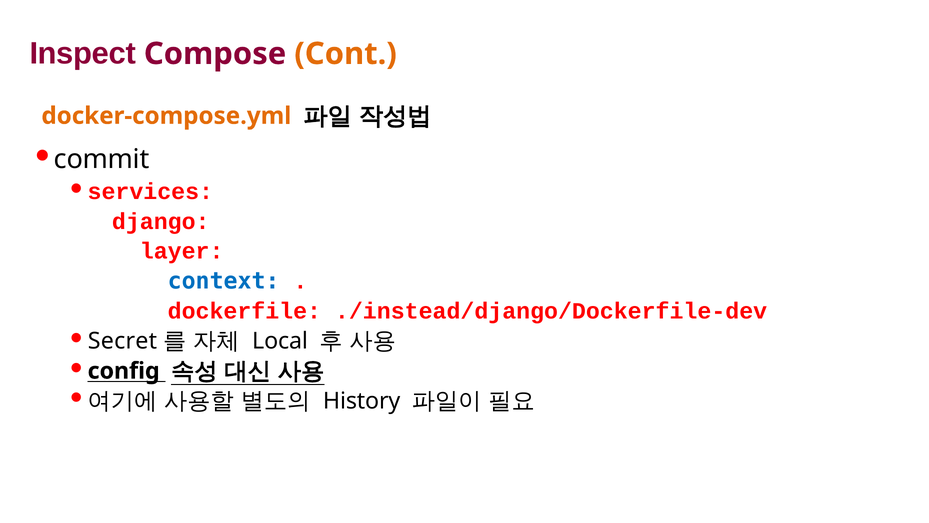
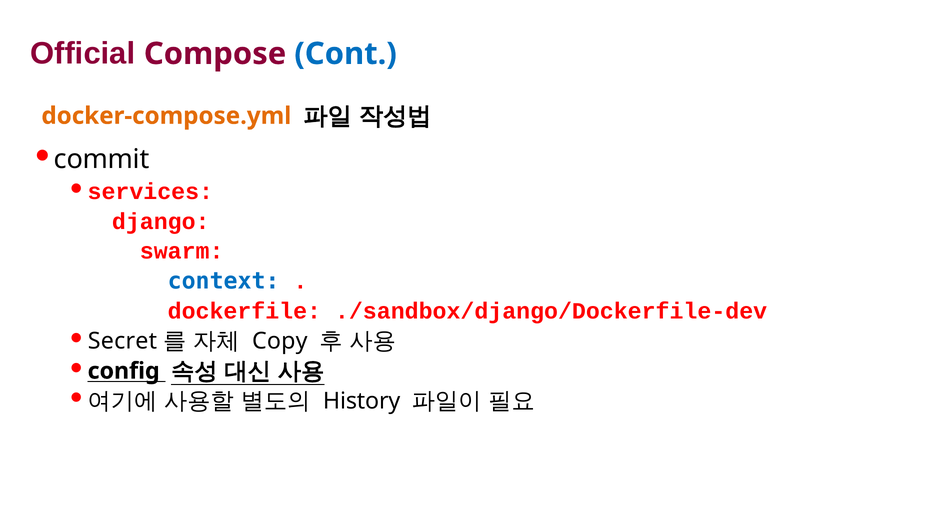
Inspect: Inspect -> Official (83, 54)
Cont colour: orange -> blue (346, 54)
layer: layer -> swarm (182, 251)
./instead/django/Dockerfile-dev: ./instead/django/Dockerfile-dev -> ./sandbox/django/Dockerfile-dev (551, 311)
Local: Local -> Copy (280, 341)
